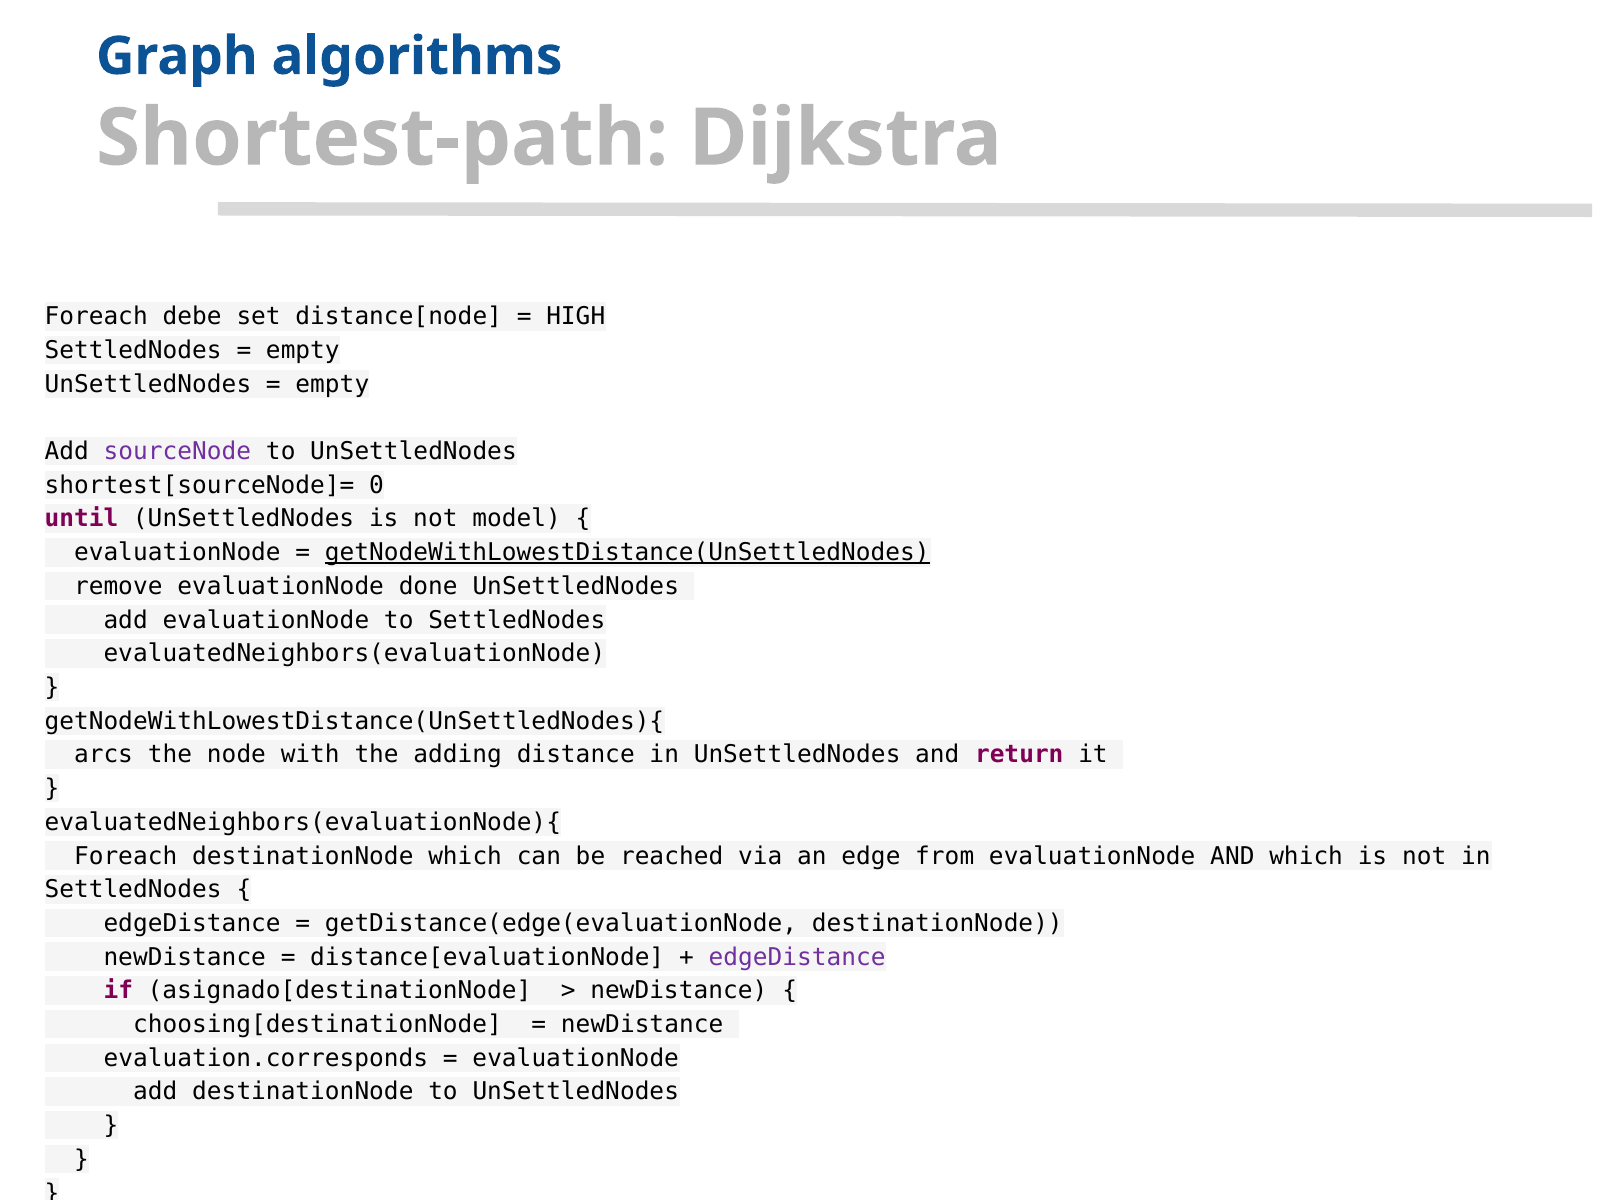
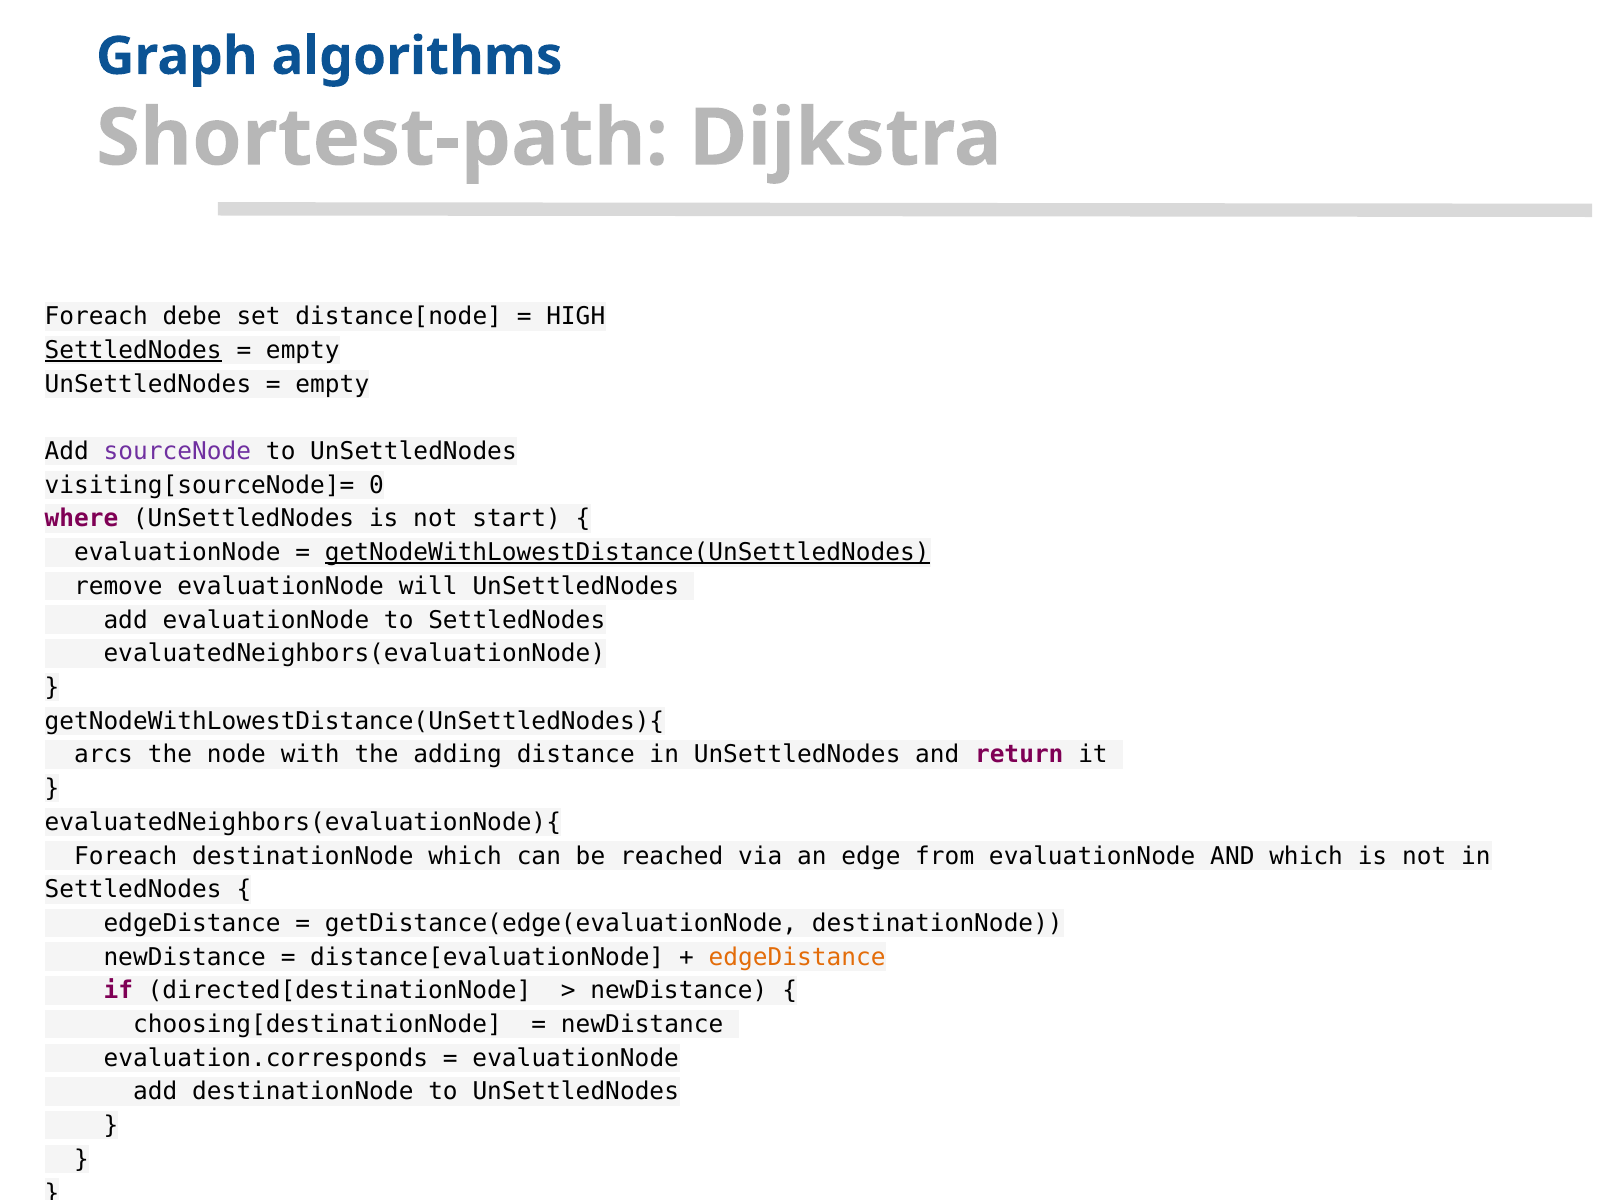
SettledNodes underline: none -> present (133, 350)
shortest[sourceNode]=: shortest[sourceNode]= -> visiting[sourceNode]= (200, 485)
until: until -> where (82, 519)
model: model -> start (517, 519)
done: done -> will (428, 586)
edgeDistance colour: purple -> orange (797, 957)
asignado[destinationNode: asignado[destinationNode -> directed[destinationNode (340, 991)
